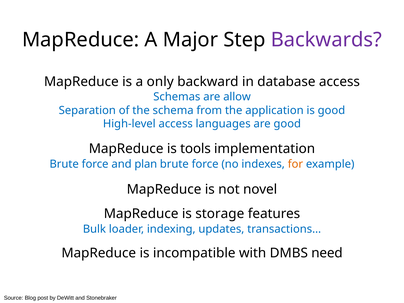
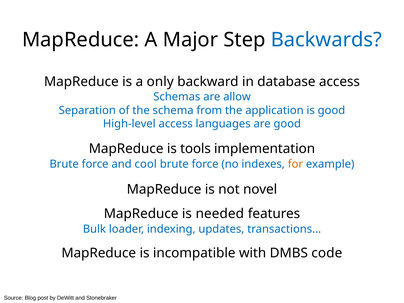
Backwards colour: purple -> blue (326, 40)
plan: plan -> cool (146, 164)
storage: storage -> needed (220, 214)
need: need -> code (327, 253)
